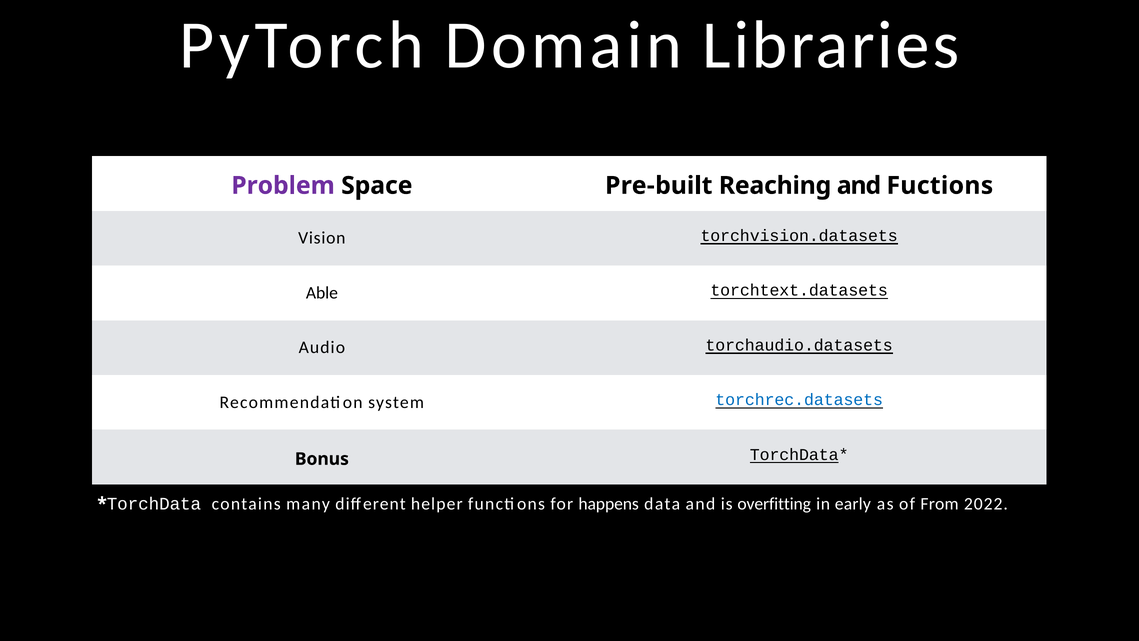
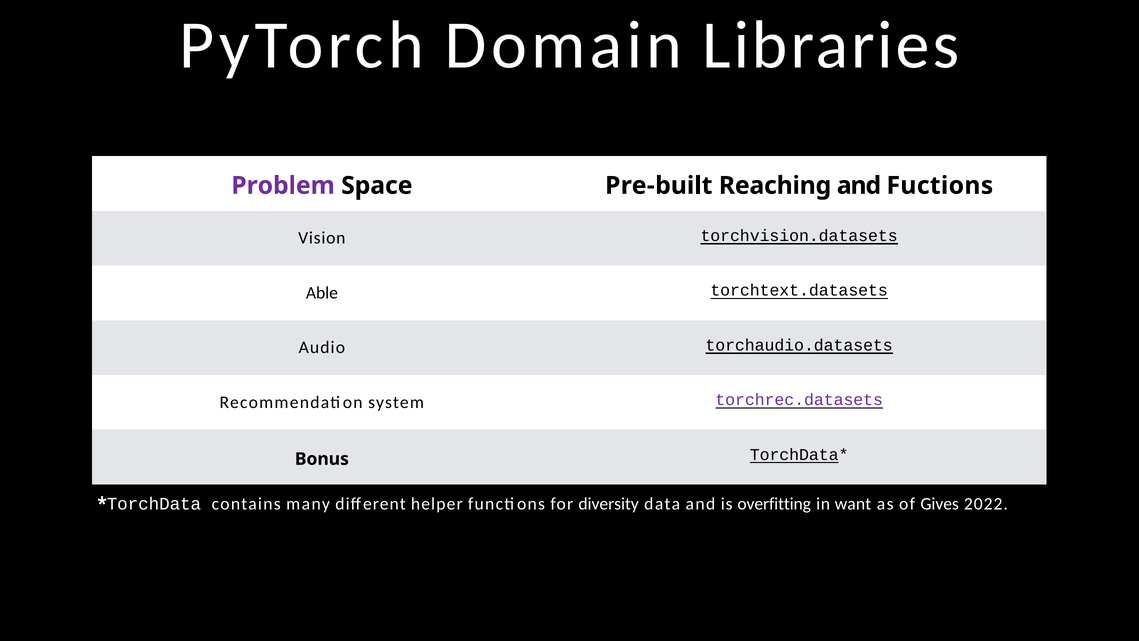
torchrec.datasets colour: blue -> purple (799, 400)
happens: happens -> diversity (609, 504)
early: early -> want (853, 504)
From: From -> Gives (940, 504)
